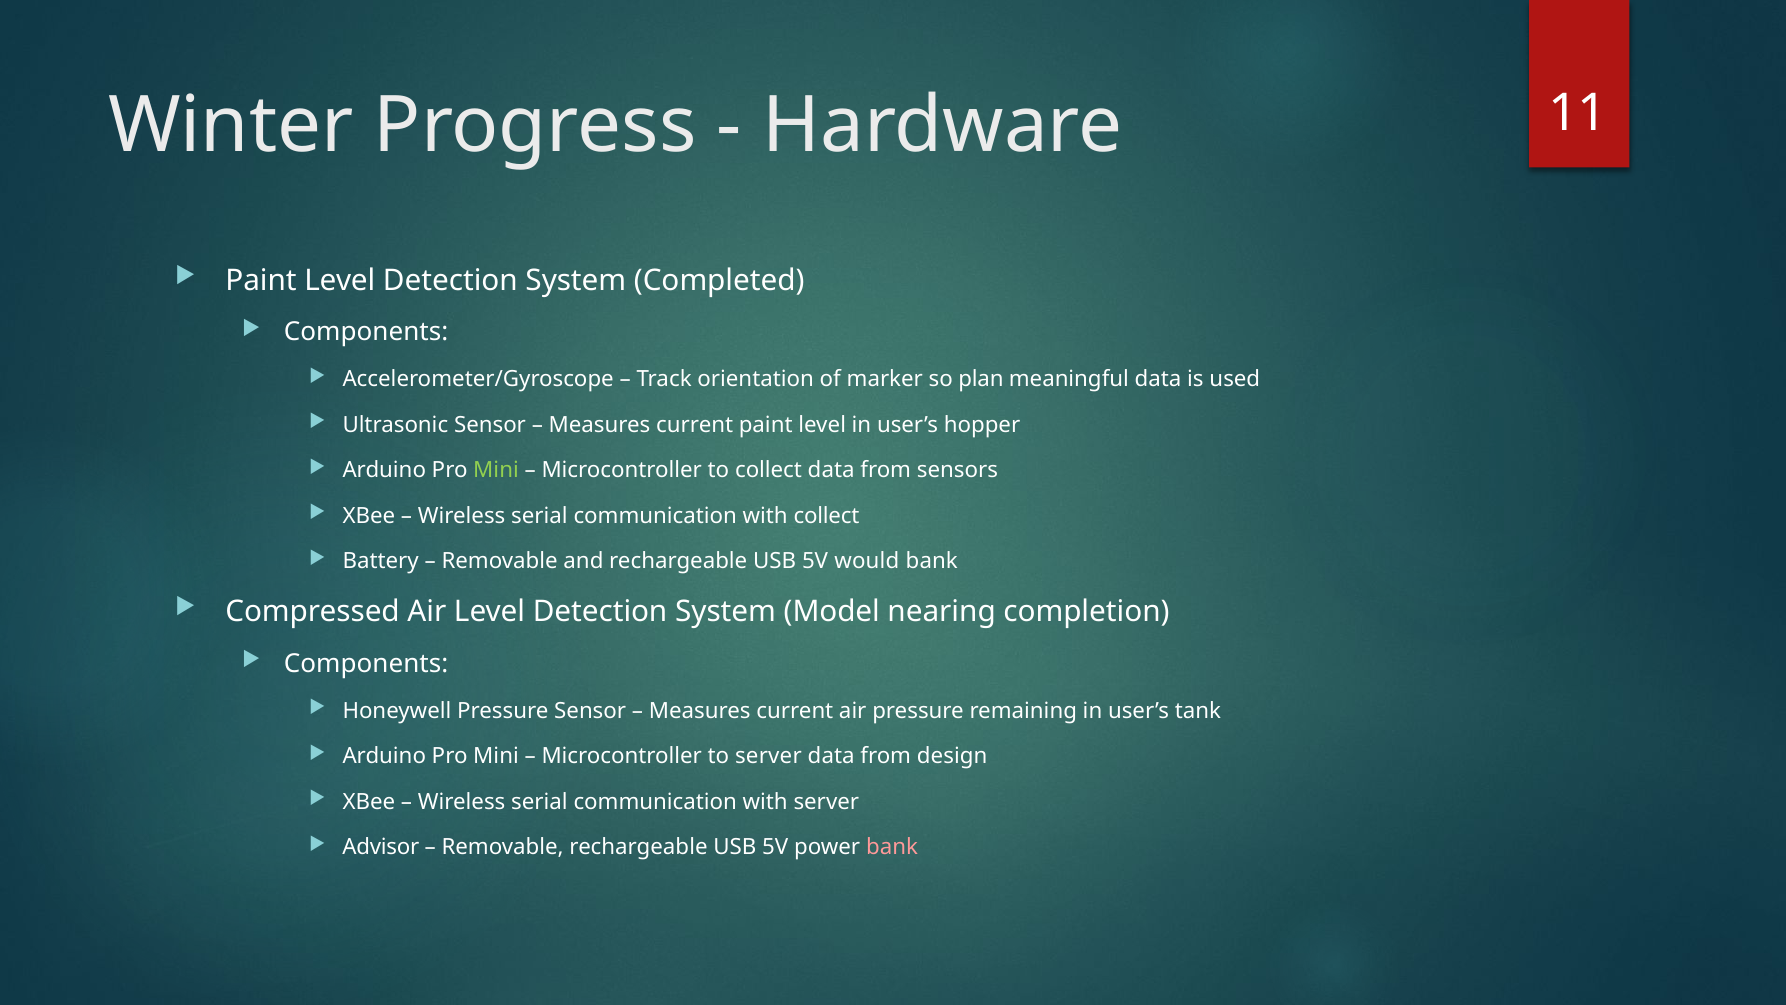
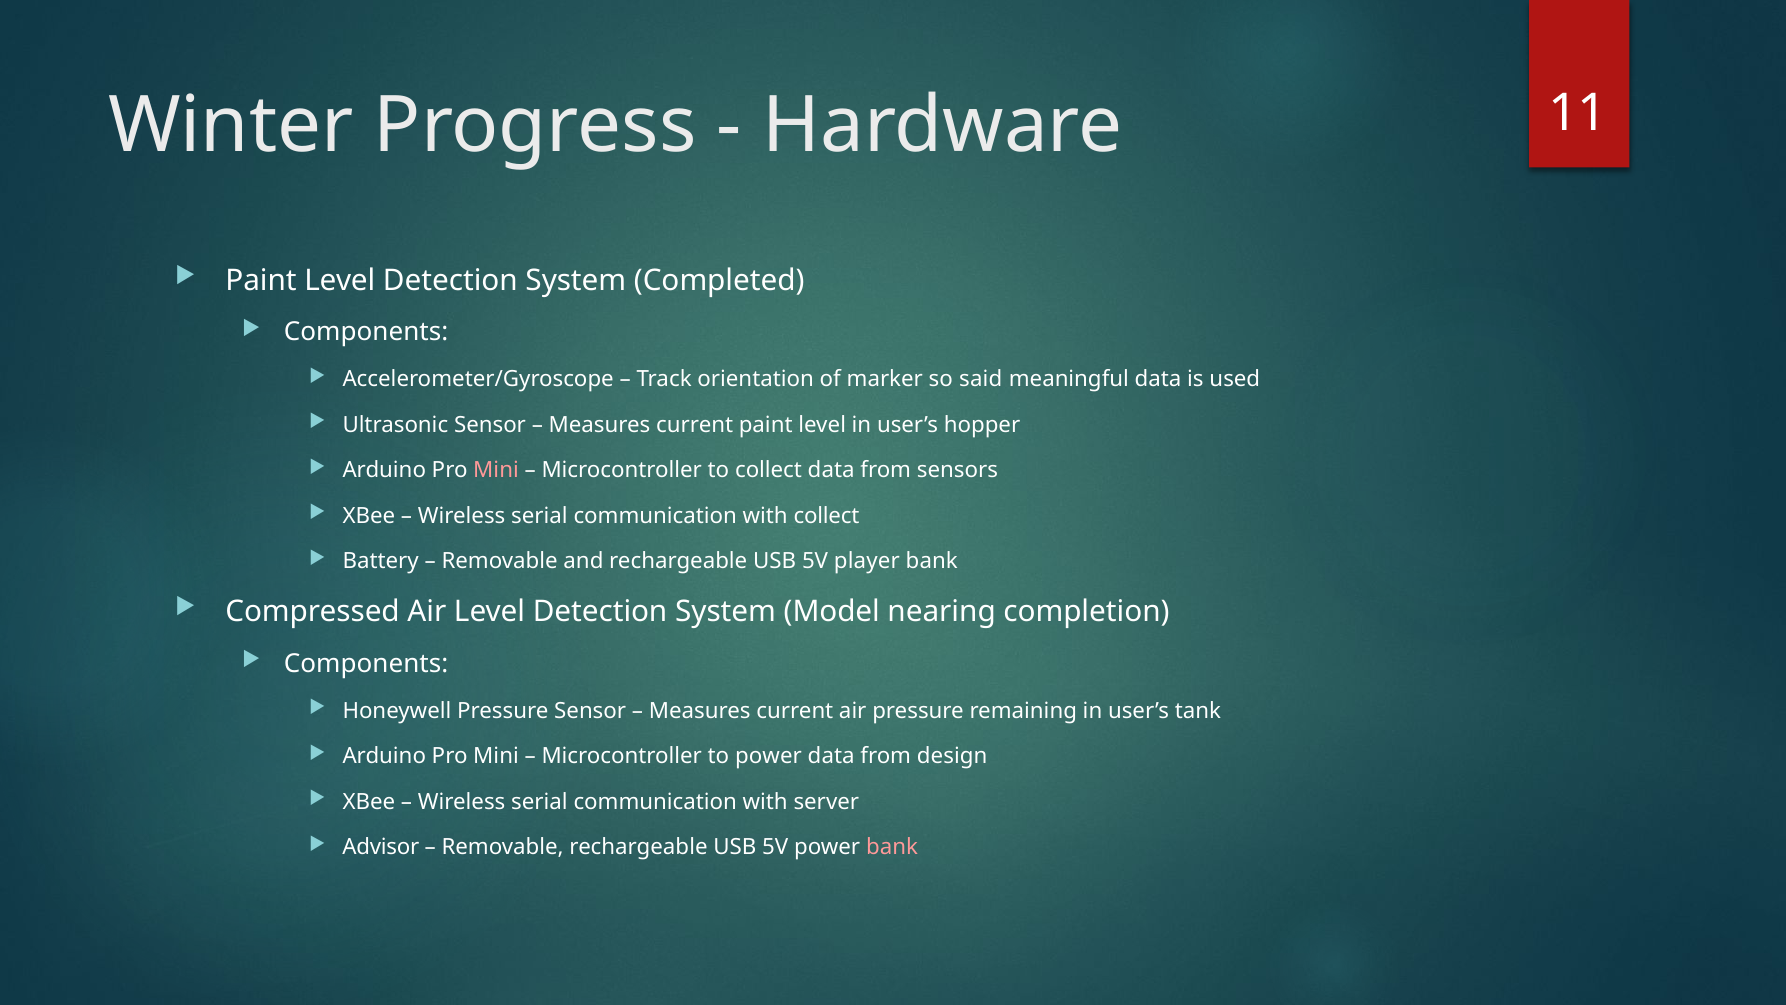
plan: plan -> said (981, 379)
Mini colour: light green -> pink (496, 470)
would: would -> player (867, 561)
to server: server -> power (768, 756)
